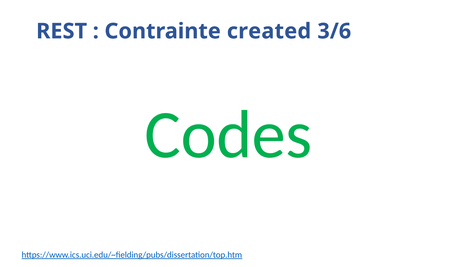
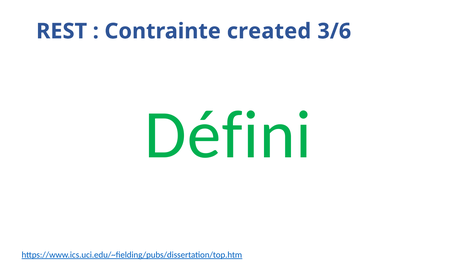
Codes: Codes -> Défini (228, 135)
